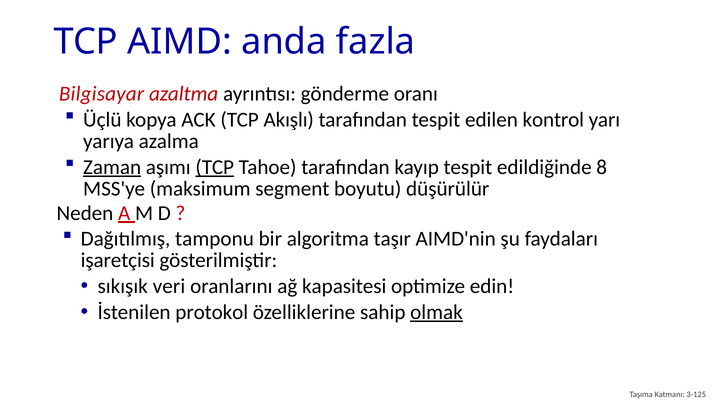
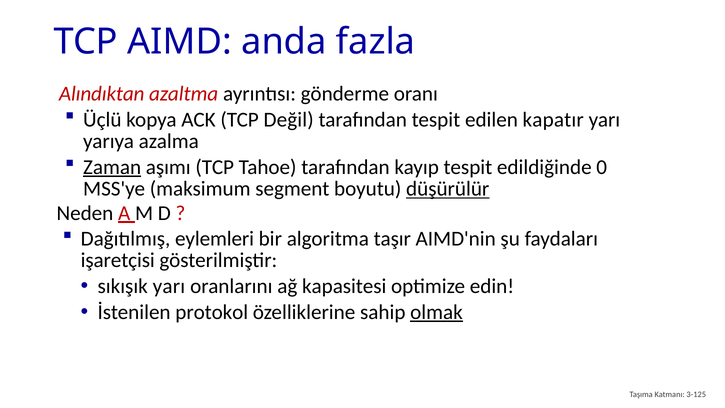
Bilgisayar: Bilgisayar -> Alındıktan (102, 94)
Akışlı: Akışlı -> Değil (289, 120)
kontrol: kontrol -> kapatır (553, 120)
TCP underline: present -> none (215, 167)
8: 8 -> 0 (602, 167)
düşürülür underline: none -> present (448, 189)
tamponu: tamponu -> eylemleri (215, 239)
sıkışık veri: veri -> yarı (169, 286)
